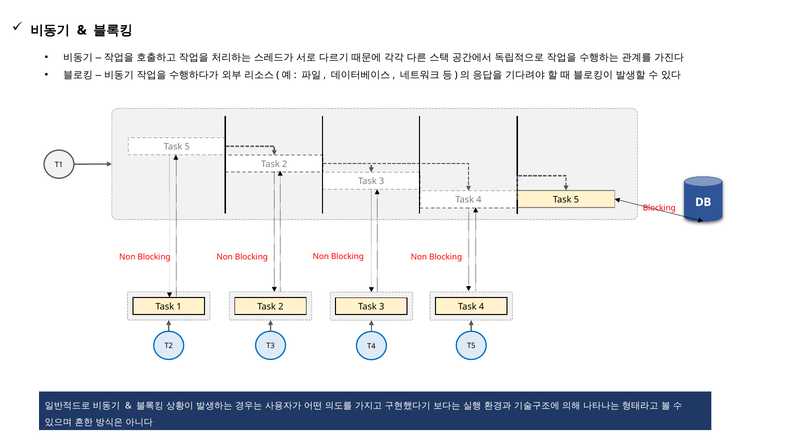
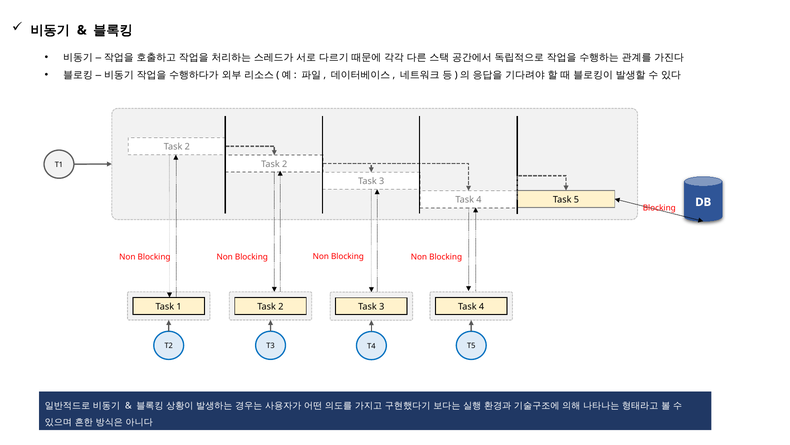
5: 5 -> 2 (187, 147)
